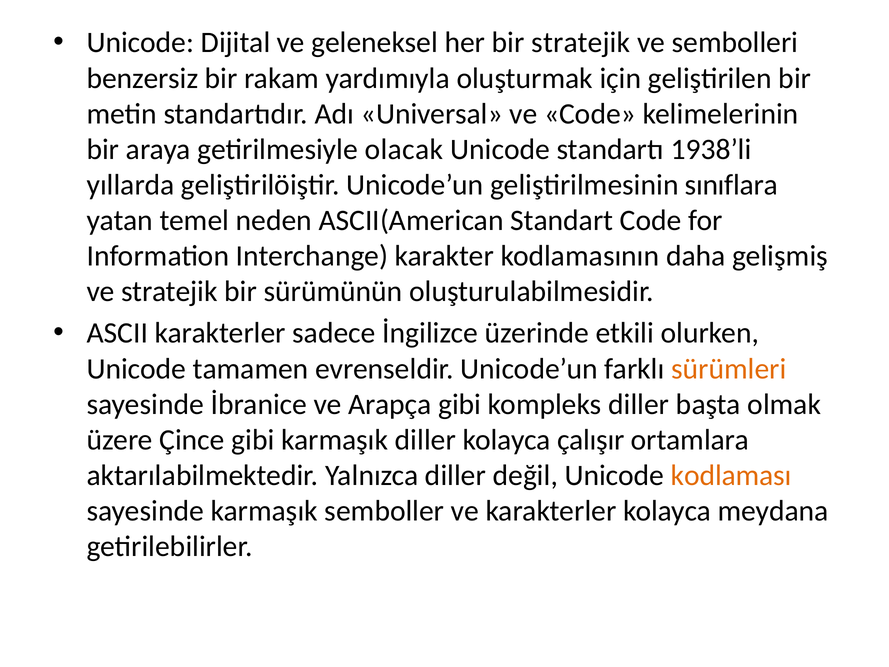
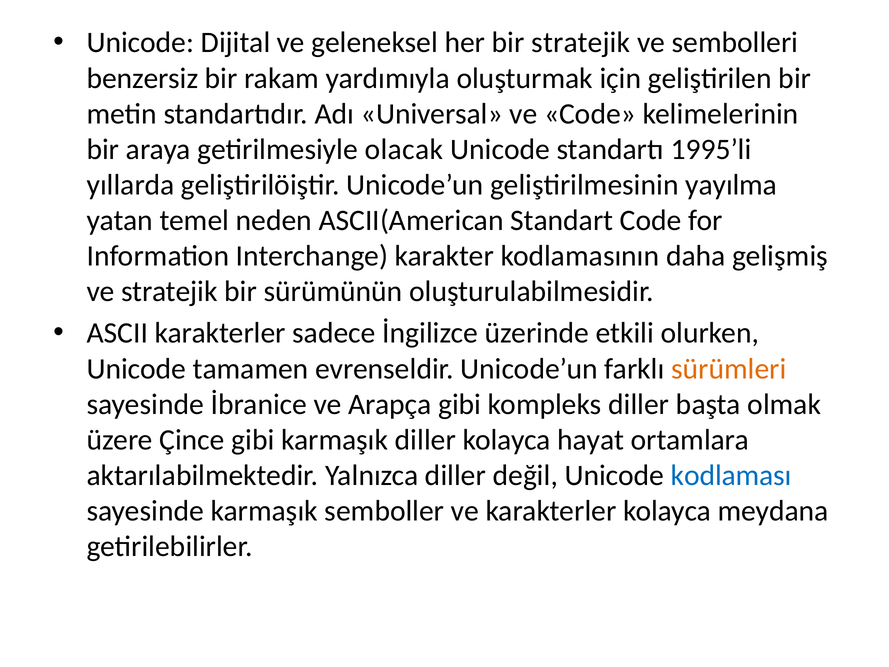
1938’li: 1938’li -> 1995’li (711, 149)
sınıflara: sınıflara -> yayılma (731, 185)
çalışır: çalışır -> hayat (591, 440)
kodlaması colour: orange -> blue (731, 475)
